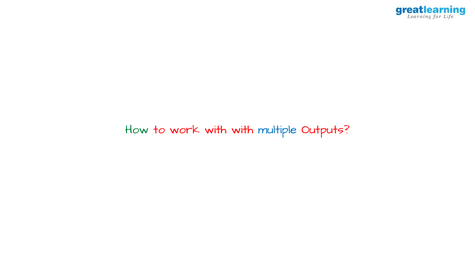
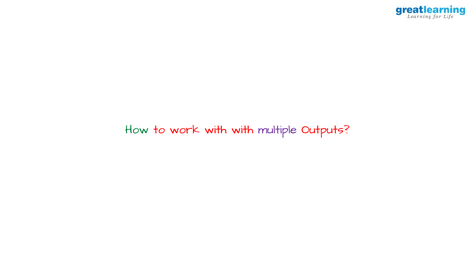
multiple colour: blue -> purple (277, 130)
